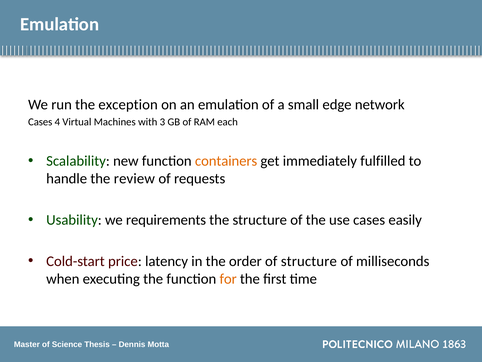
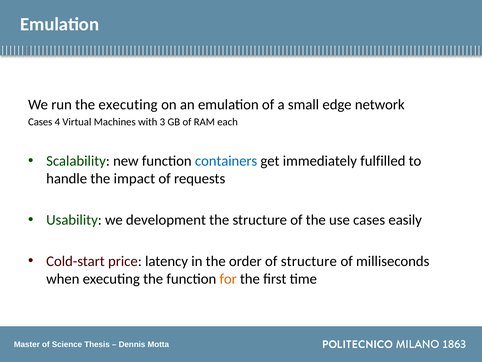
the exception: exception -> executing (128, 105)
containers colour: orange -> blue (226, 161)
review: review -> impact (134, 178)
requirements: requirements -> development (166, 220)
